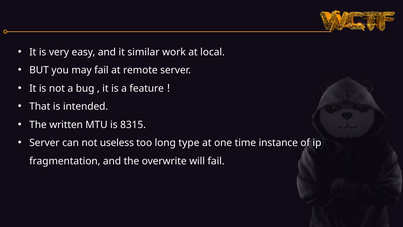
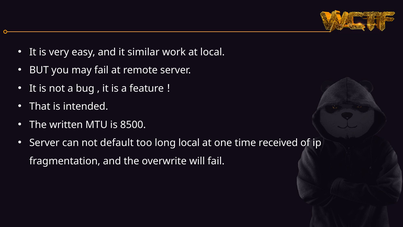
8315: 8315 -> 8500 (133, 125)
useless: useless -> default (117, 143)
long type: type -> local (189, 143)
instance: instance -> received (278, 143)
